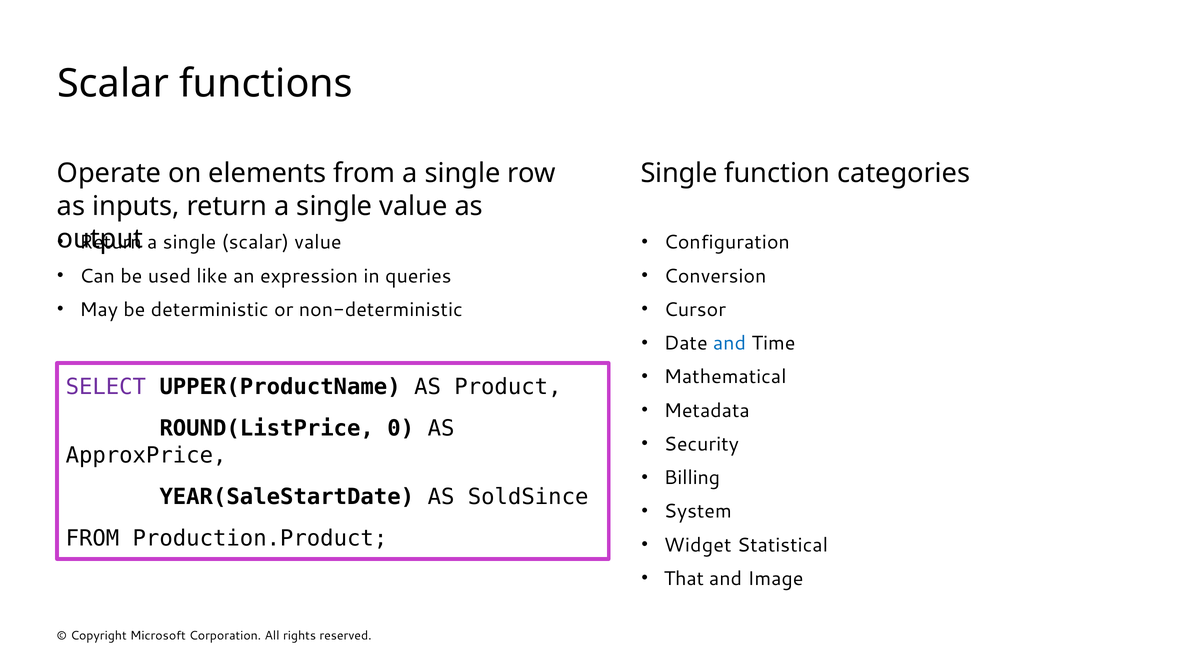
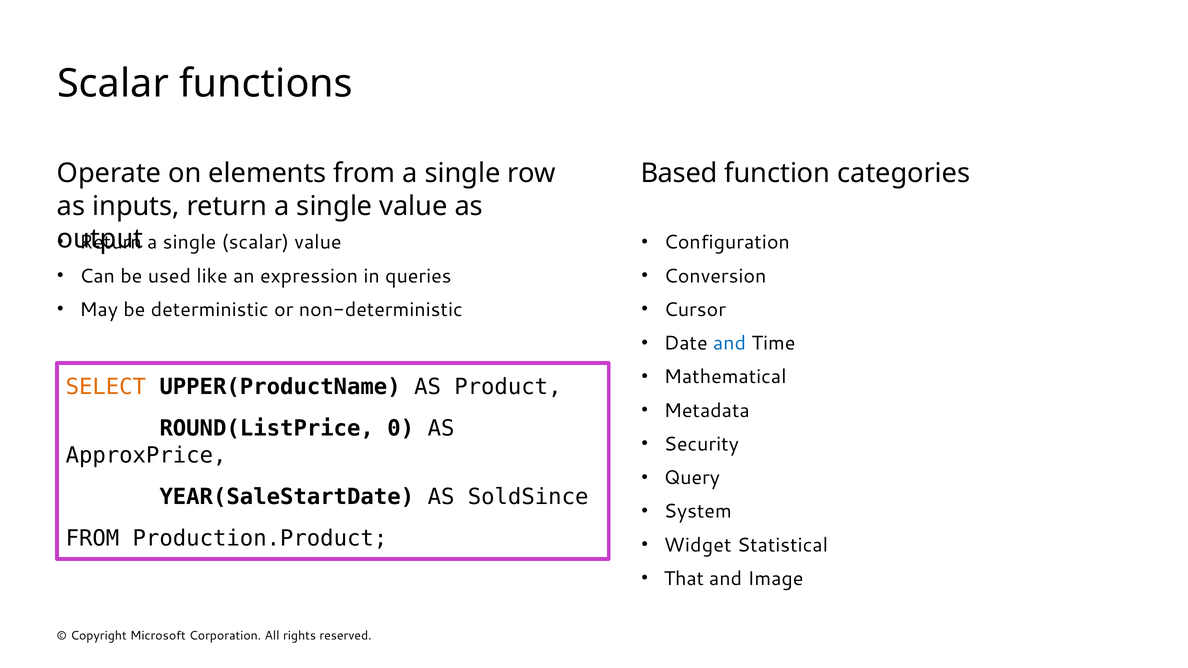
Single: Single -> Based (679, 174)
SELECT colour: purple -> orange (106, 387)
Billing: Billing -> Query (692, 478)
